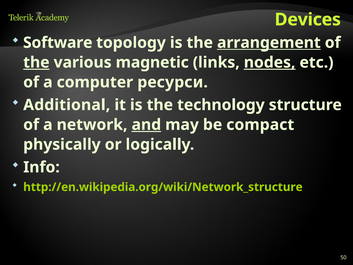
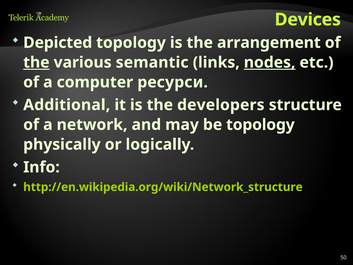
Software: Software -> Depicted (58, 43)
arrangement underline: present -> none (269, 43)
magnetic: magnetic -> semantic (152, 62)
technology: technology -> developers (221, 105)
and underline: present -> none (146, 125)
be compact: compact -> topology (260, 125)
